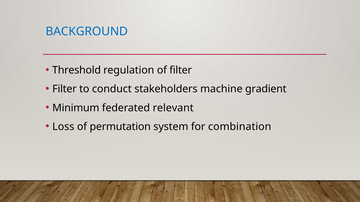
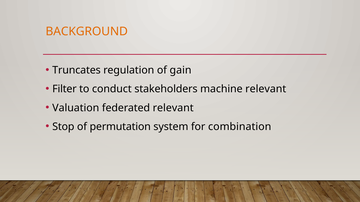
BACKGROUND colour: blue -> orange (87, 32)
Threshold: Threshold -> Truncates (77, 70)
of filter: filter -> gain (181, 70)
machine gradient: gradient -> relevant (266, 89)
Minimum: Minimum -> Valuation (76, 108)
Loss: Loss -> Stop (63, 127)
